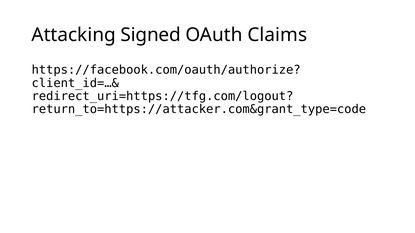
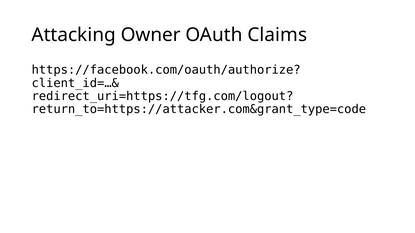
Signed: Signed -> Owner (151, 35)
